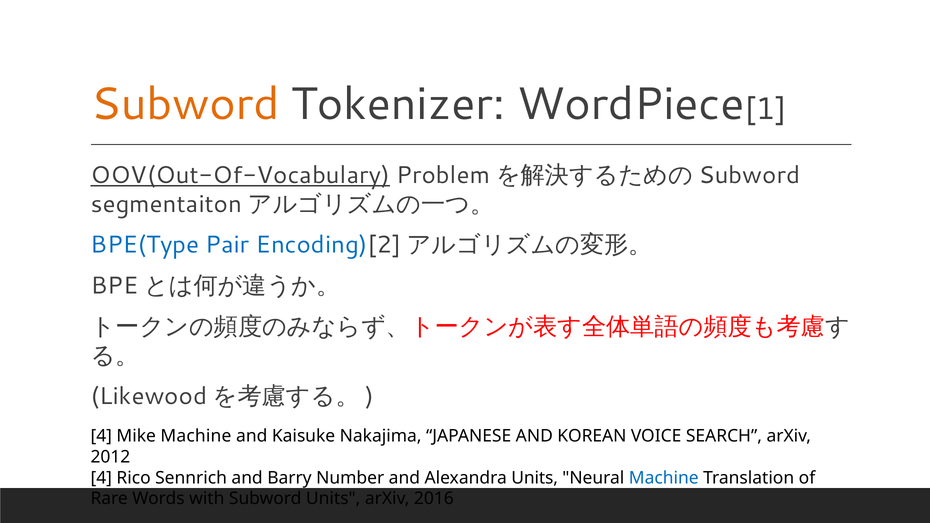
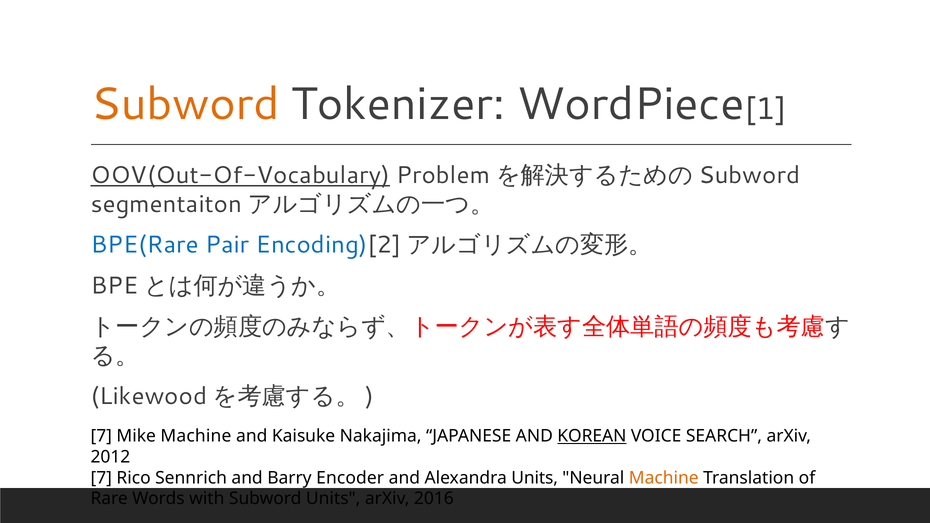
BPE(Type: BPE(Type -> BPE(Rare (145, 245)
4: 4 -> 7 (101, 436)
KOREAN underline: none -> present (592, 436)
4: 4 -> 7 (101, 478)
Number: Number -> Encoder (350, 478)
Machine colour: blue -> orange (664, 478)
